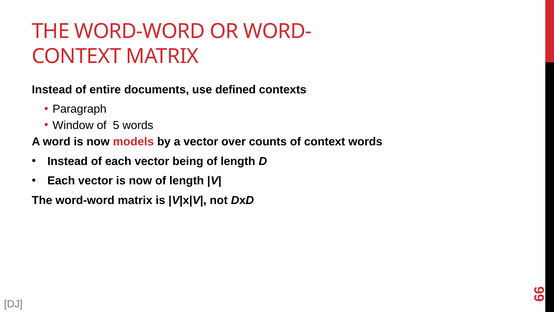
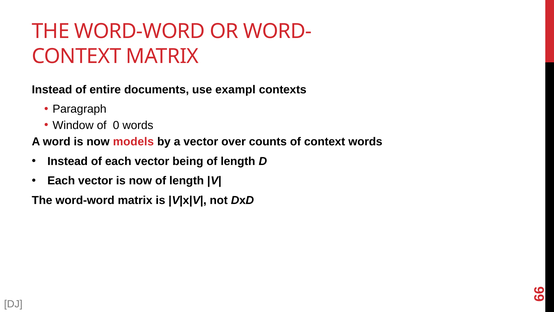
defined: defined -> exampl (235, 89)
5: 5 -> 0 (116, 125)
